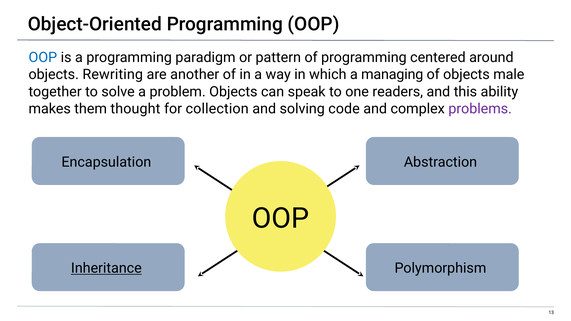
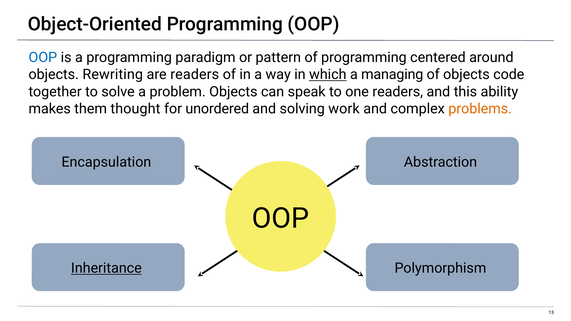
are another: another -> readers (195, 75)
which underline: none -> present (328, 75)
male: male -> code (509, 75)
collection: collection -> unordered (217, 109)
code: code -> work (344, 109)
problems colour: purple -> orange (480, 109)
